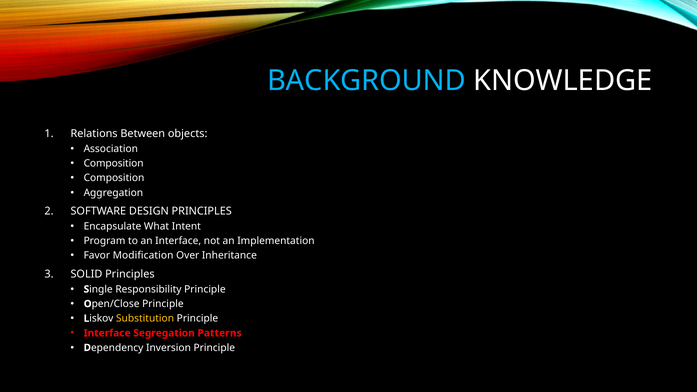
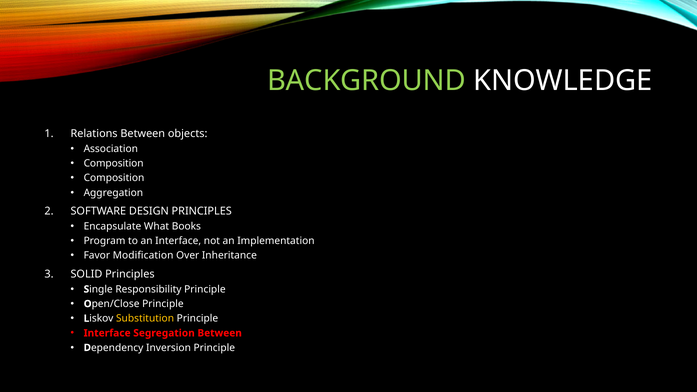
BACKGROUND colour: light blue -> light green (367, 80)
Intent: Intent -> Books (186, 226)
Segregation Patterns: Patterns -> Between (220, 333)
